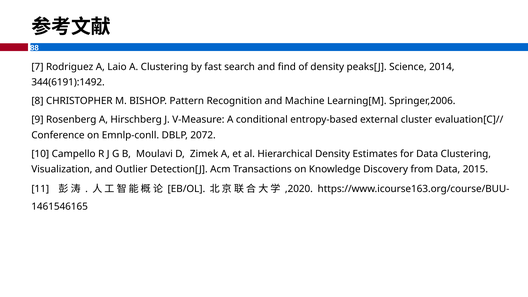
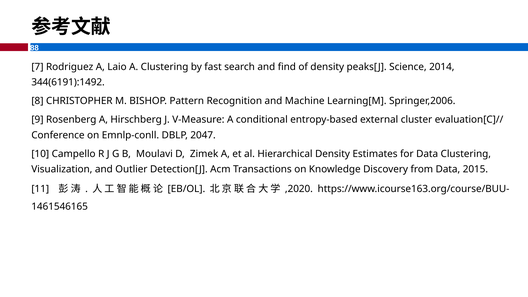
2072: 2072 -> 2047 (203, 135)
